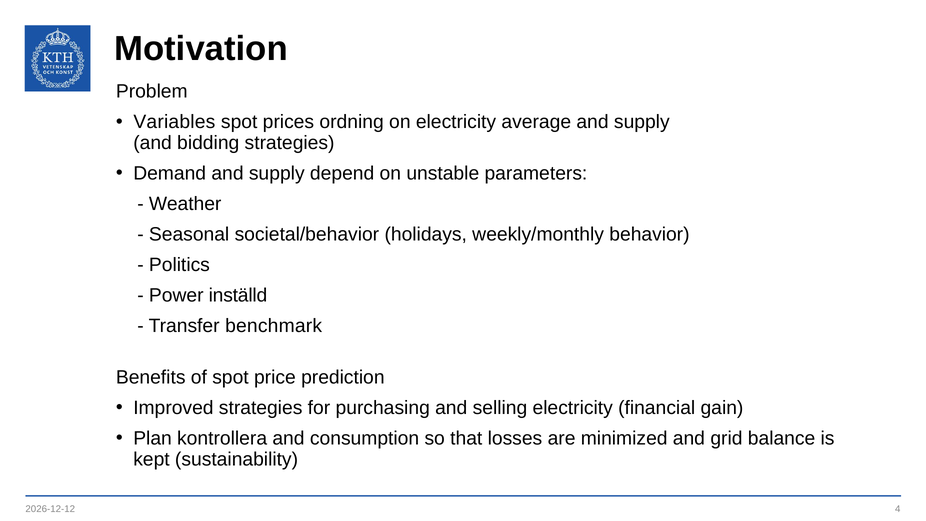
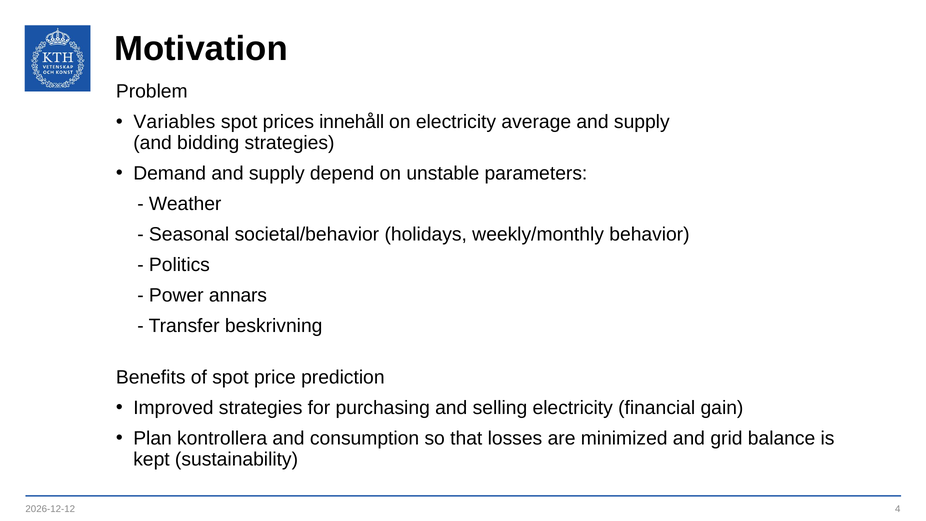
ordning: ordning -> innehåll (352, 122)
inställd: inställd -> annars (238, 295)
benchmark: benchmark -> beskrivning (274, 326)
